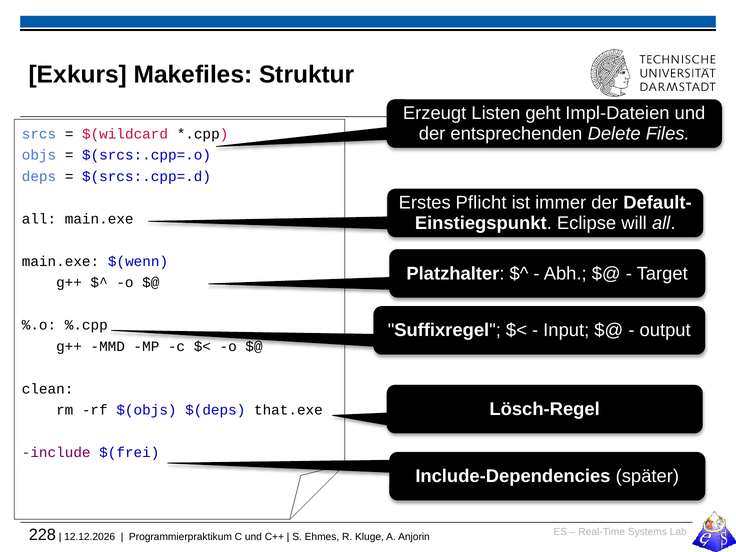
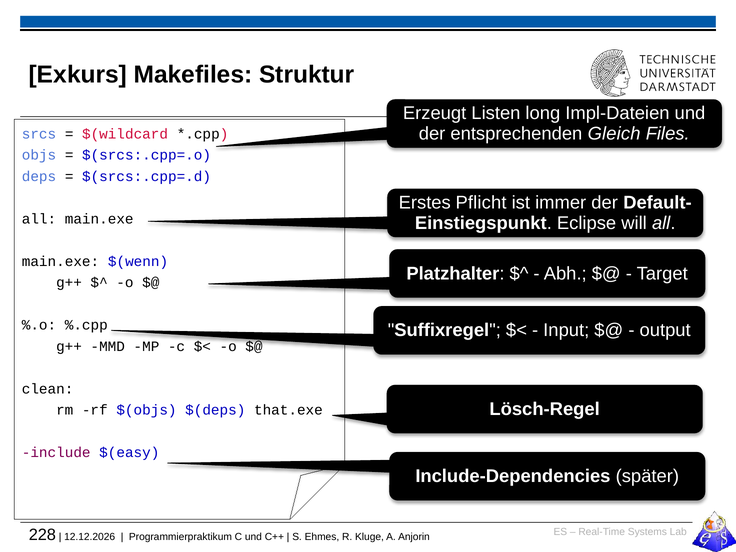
geht: geht -> long (543, 113)
Delete: Delete -> Gleich (614, 134)
$(frei: $(frei -> $(easy (129, 453)
